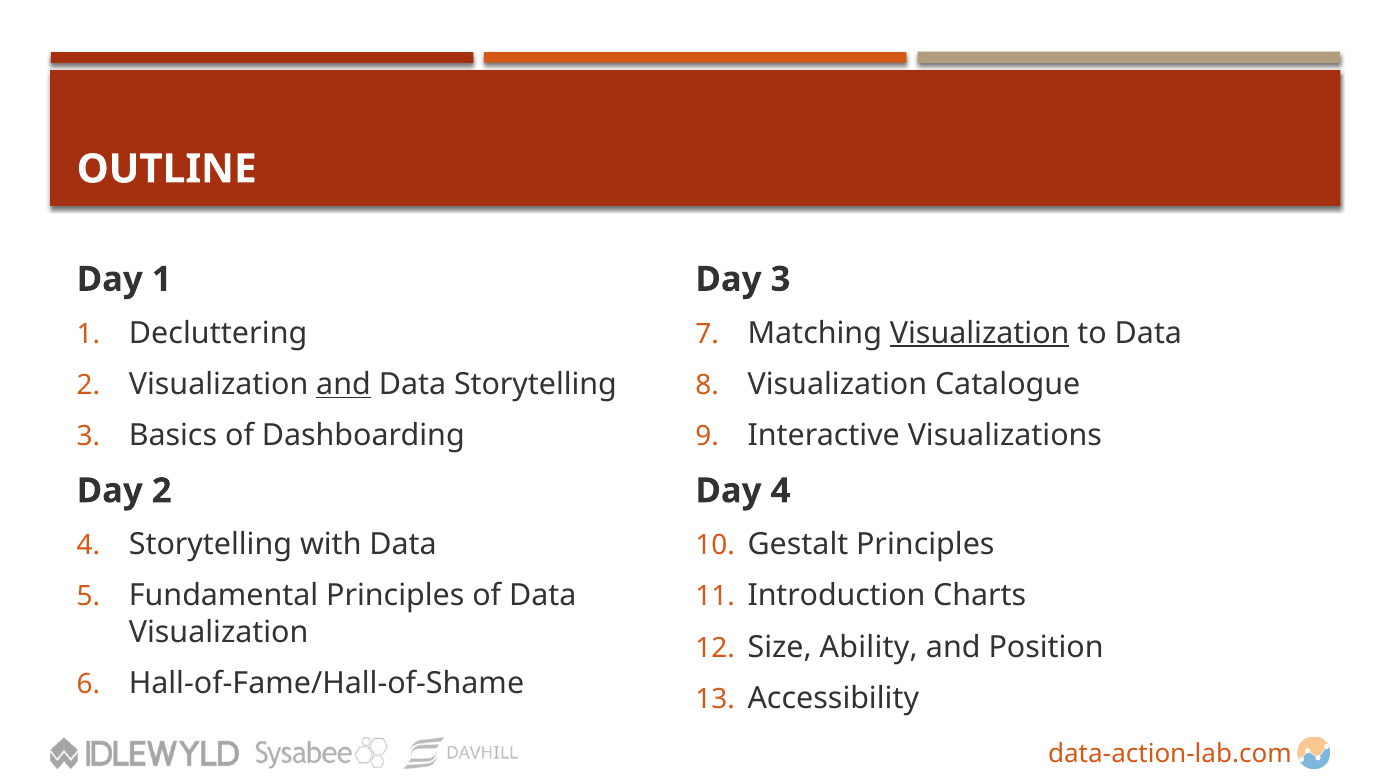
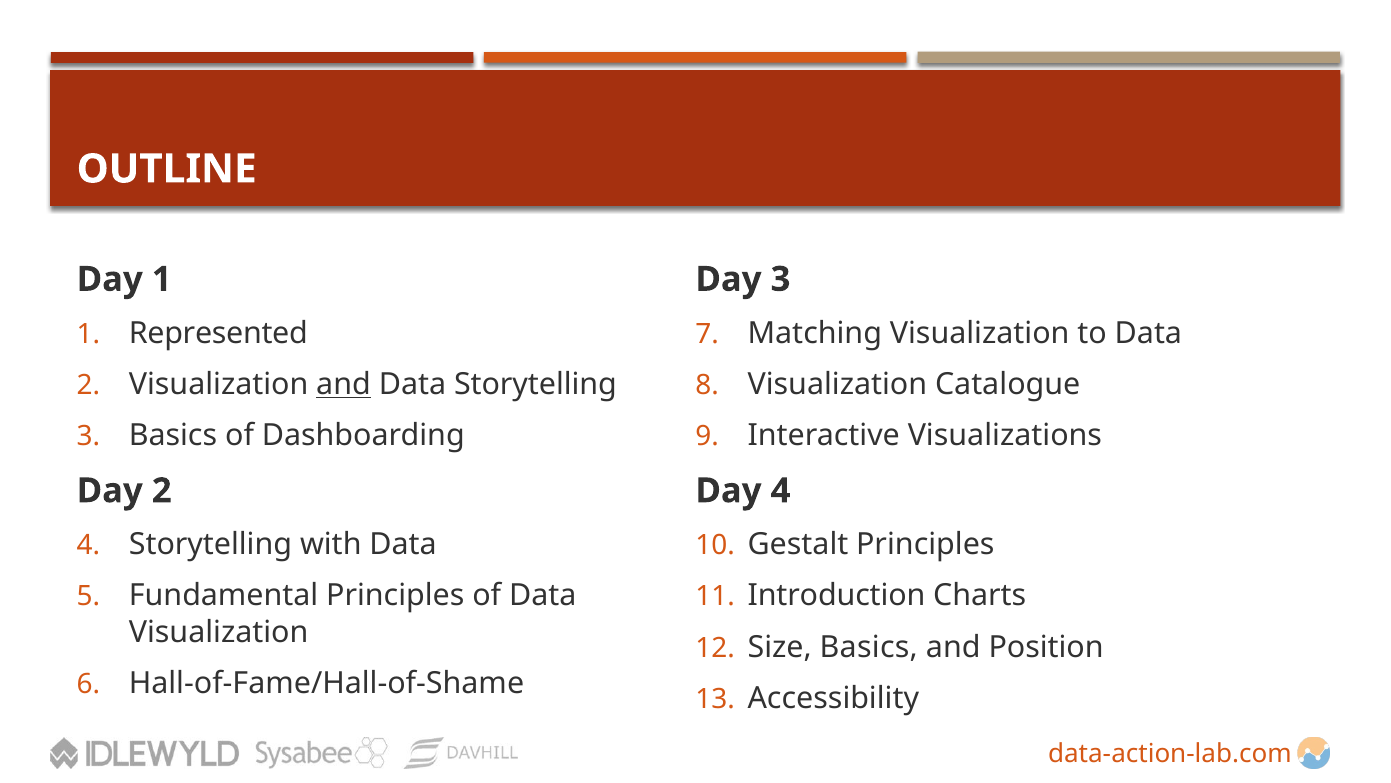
Decluttering: Decluttering -> Represented (218, 333)
Visualization underline: present -> none (980, 333)
Size Ability: Ability -> Basics (869, 647)
